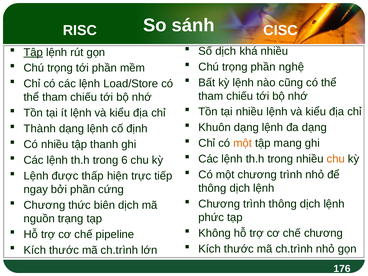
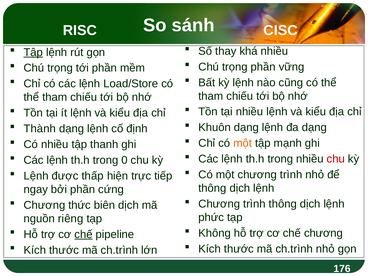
Số dịch: dịch -> thay (226, 51)
nghệ: nghệ -> vững (292, 67)
mang: mang -> mạnh (288, 143)
chu colour: orange -> red (336, 159)
6: 6 -> 0 (125, 160)
trạng: trạng -> riêng (71, 219)
chế underline: none -> present (83, 234)
